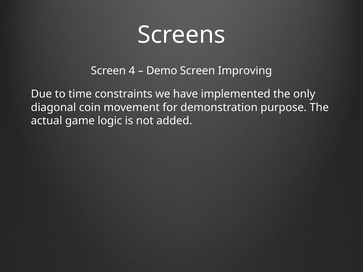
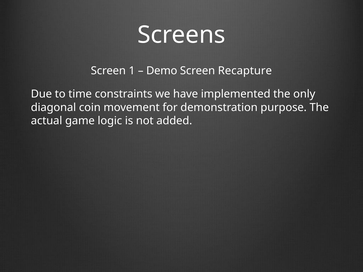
4: 4 -> 1 (132, 71)
Improving: Improving -> Recapture (245, 71)
